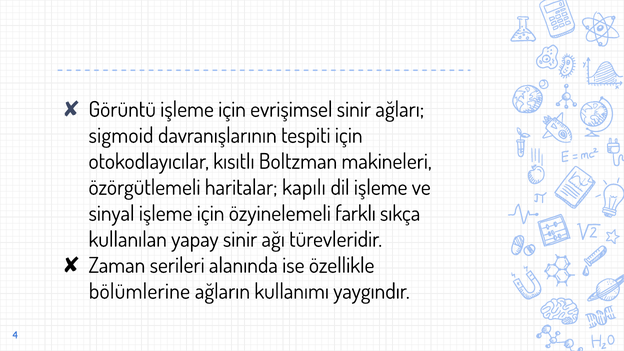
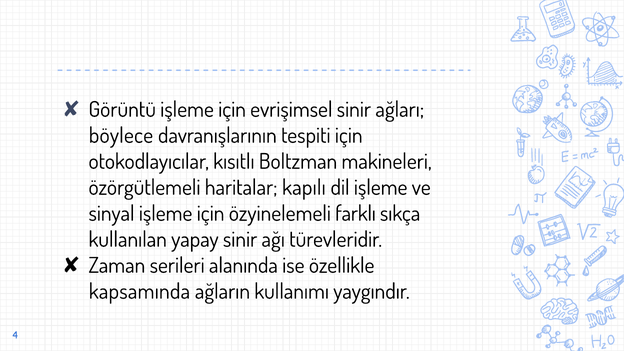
sigmoid: sigmoid -> böylece (121, 136)
bölümlerine: bölümlerine -> kapsamında (139, 292)
